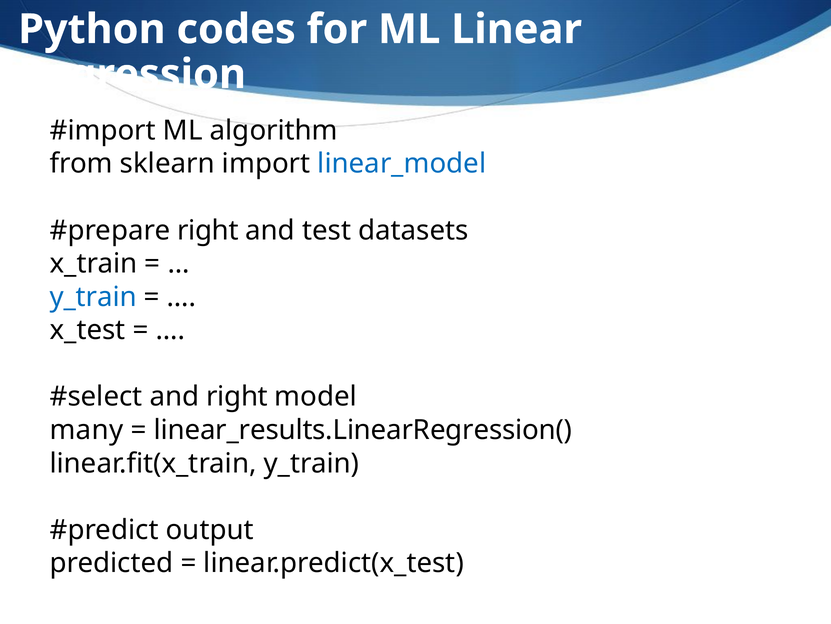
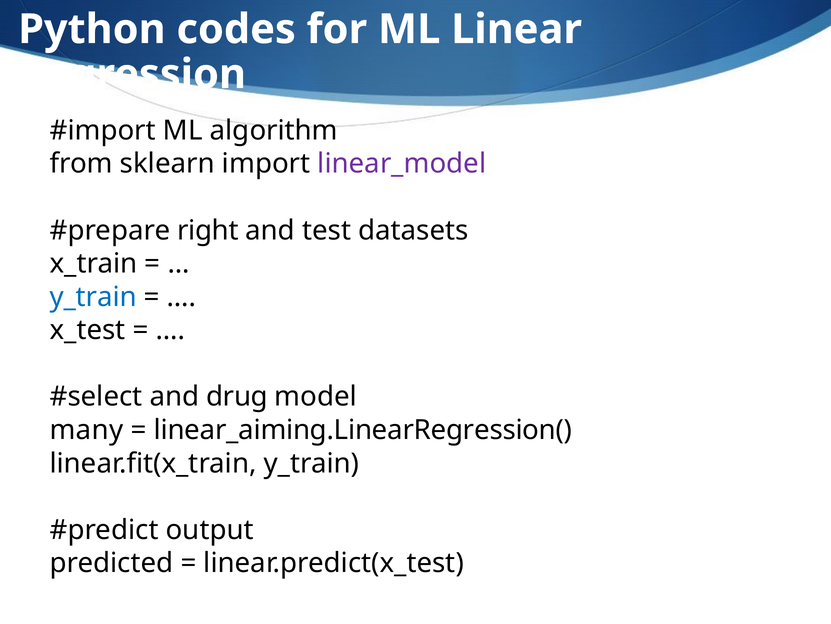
linear_model colour: blue -> purple (402, 164)
and right: right -> drug (237, 396)
linear_results.LinearRegression(: linear_results.LinearRegression( -> linear_aiming.LinearRegression( (363, 430)
